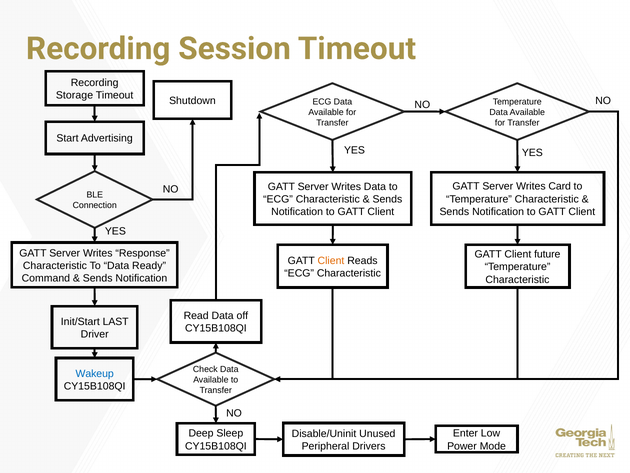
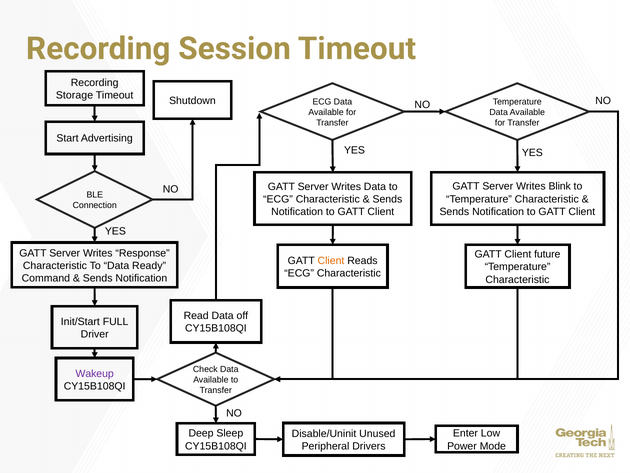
Card: Card -> Blink (560, 186)
LAST: LAST -> FULL (116, 321)
Wakeup colour: blue -> purple (95, 373)
